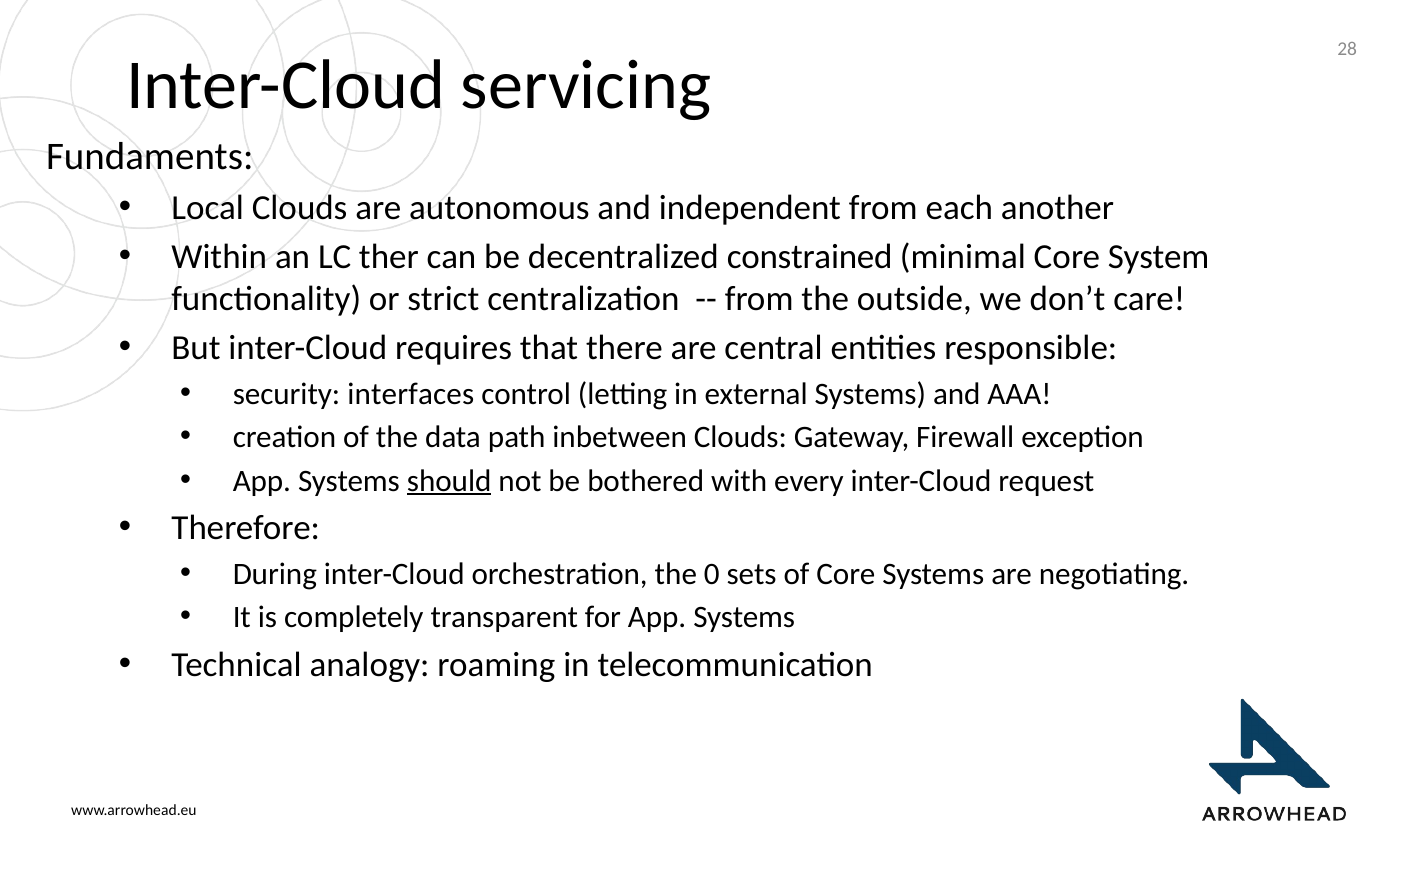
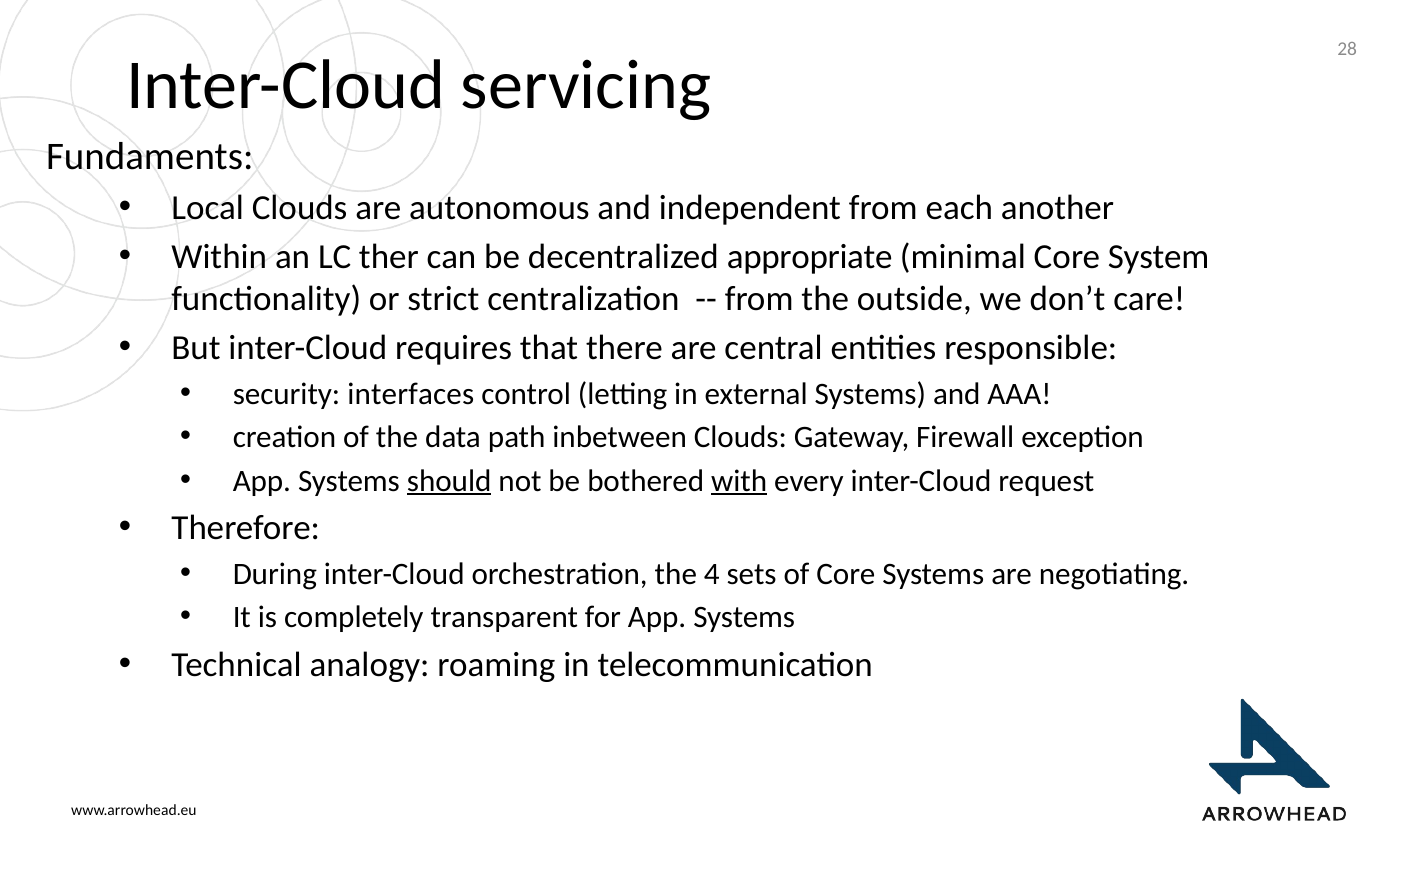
constrained: constrained -> appropriate (810, 257)
with underline: none -> present (739, 481)
0: 0 -> 4 (712, 573)
